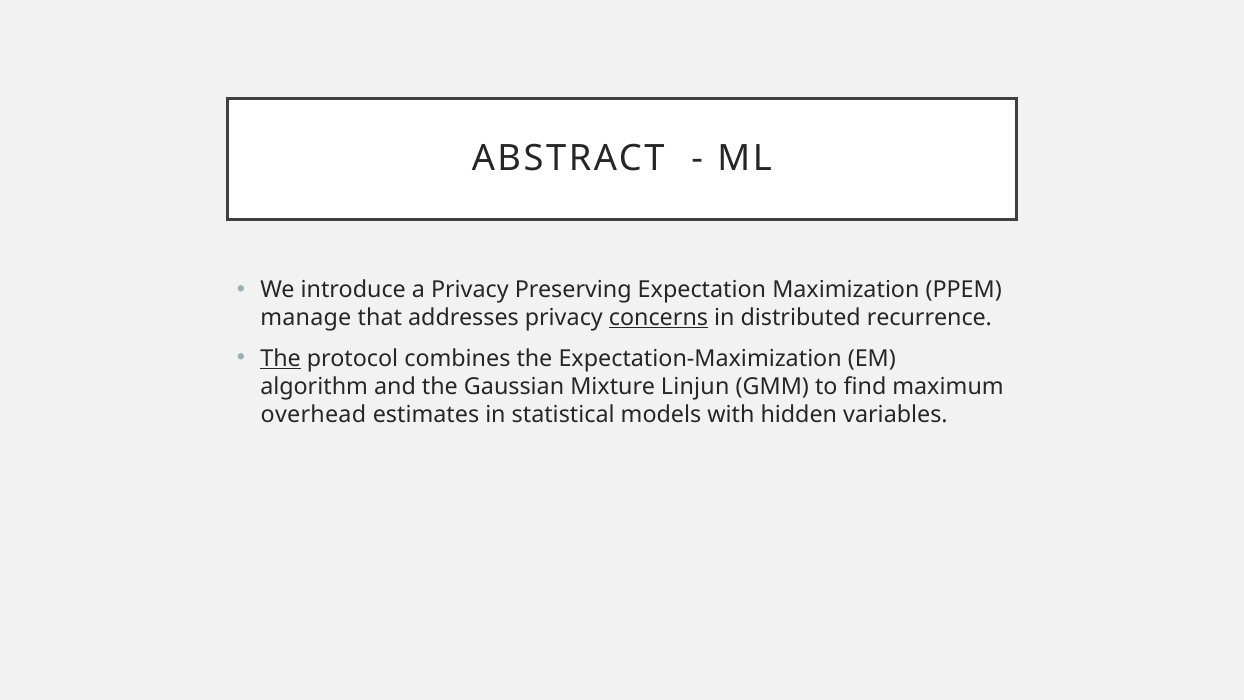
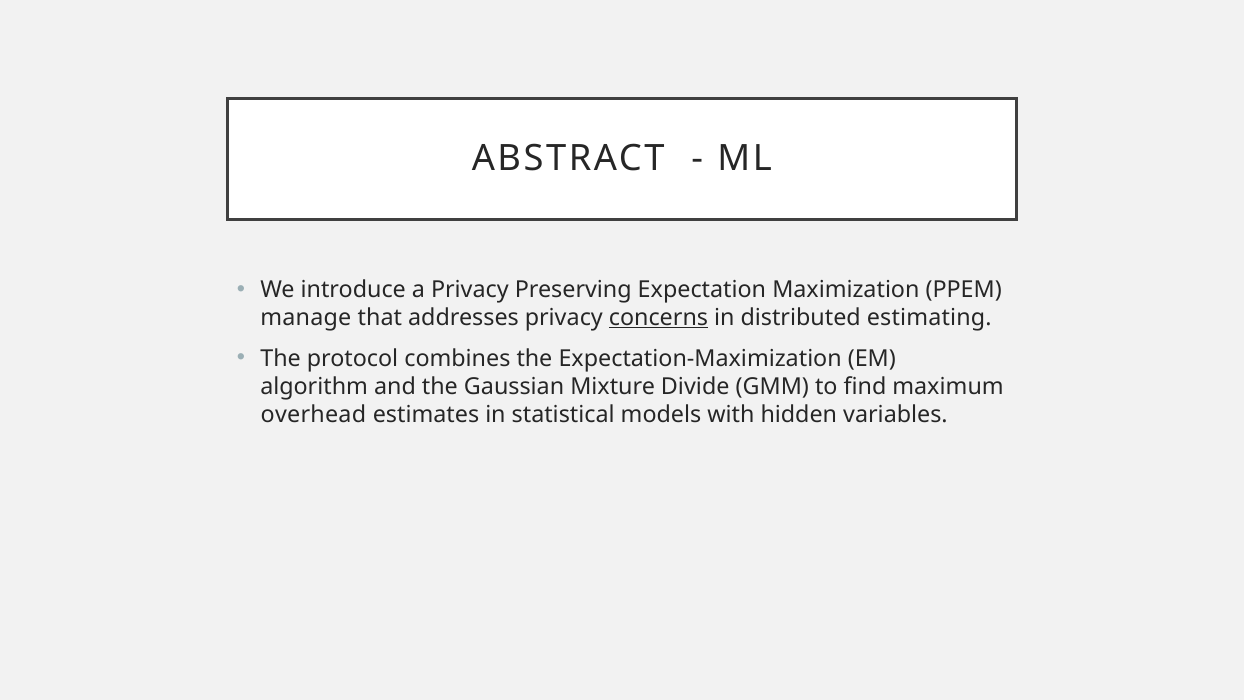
recurrence: recurrence -> estimating (929, 317)
The underline: present -> none (281, 358)
Linjun: Linjun -> Divide (695, 386)
